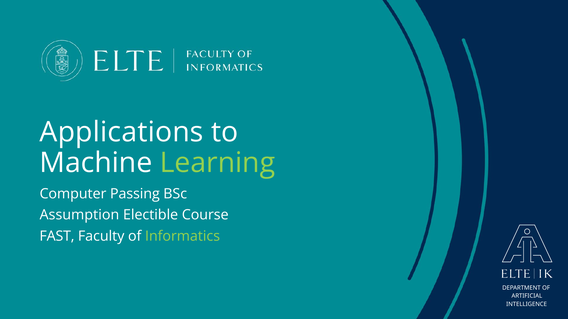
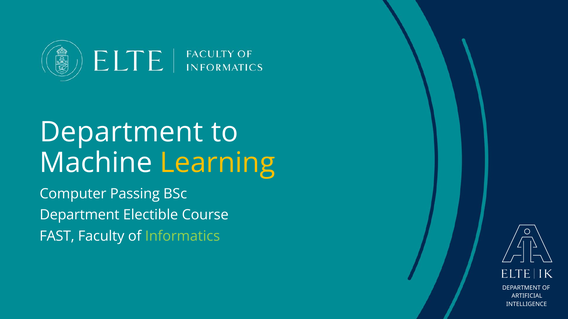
Applications: Applications -> Department (122, 132)
Learning colour: light green -> yellow (217, 163)
Assumption: Assumption -> Department (80, 215)
